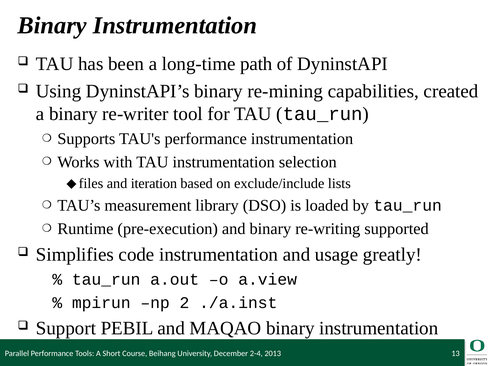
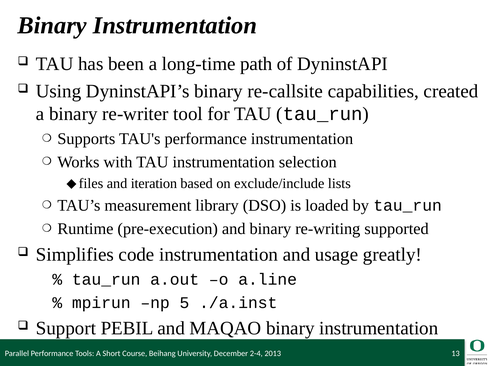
re-mining: re-mining -> re-callsite (285, 91)
a.view: a.view -> a.line (268, 280)
2: 2 -> 5 (184, 303)
